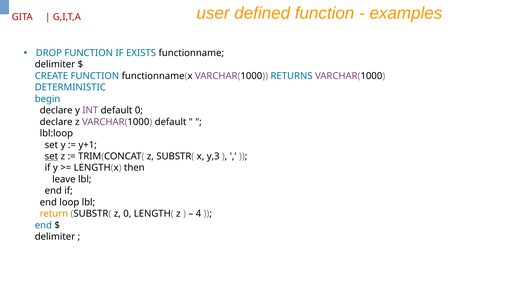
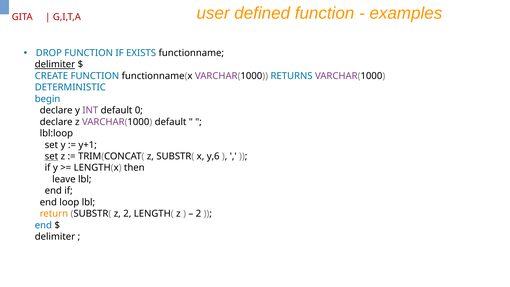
delimiter underline: none -> present (55, 64)
y,3: y,3 -> y,6 (213, 156)
z 0: 0 -> 2 (127, 214)
4: 4 -> 2 (198, 214)
